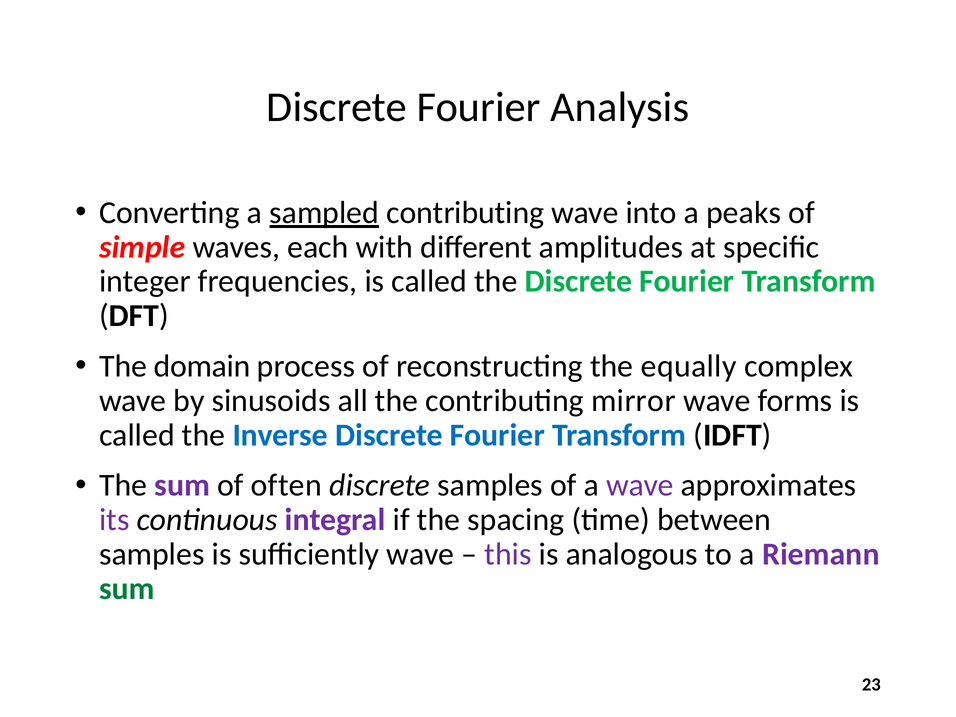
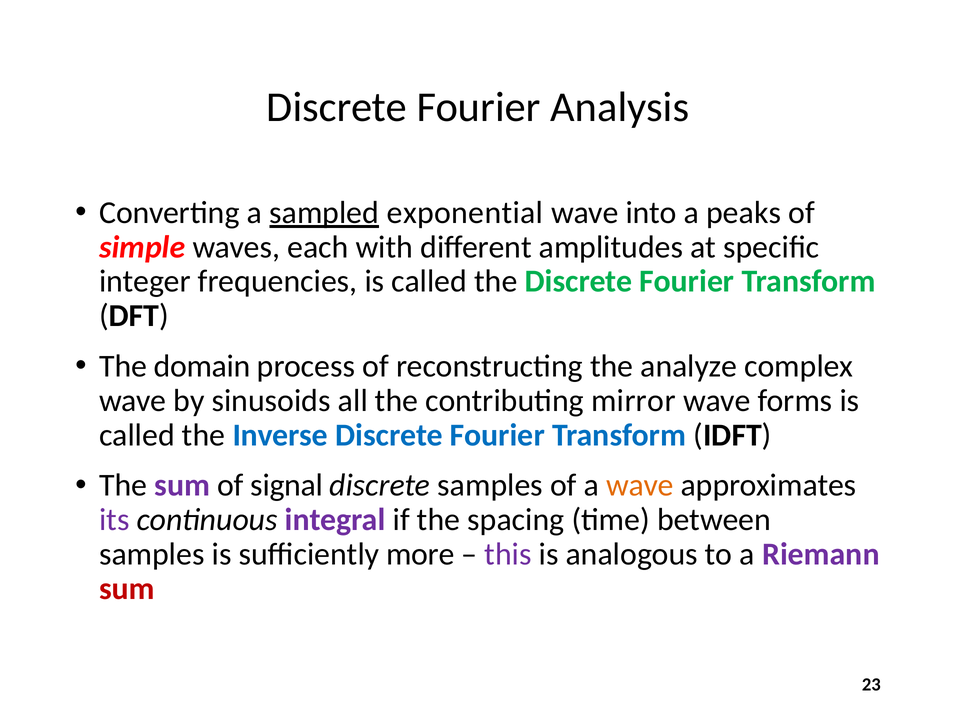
sampled contributing: contributing -> exponential (465, 213)
equally: equally -> analyze (689, 366)
often: often -> signal (287, 485)
wave colour: purple -> orange (640, 485)
sufficiently wave: wave -> more (420, 554)
sum colour: green -> red (127, 589)
